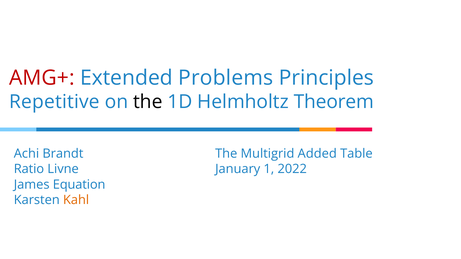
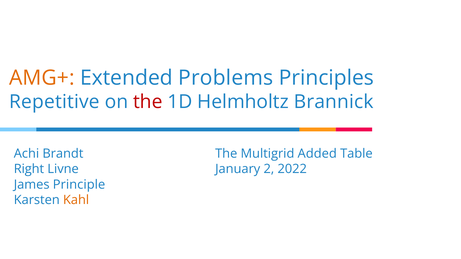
AMG+ colour: red -> orange (42, 78)
the colour: black -> red (148, 102)
Theorem: Theorem -> Brannick (334, 102)
1: 1 -> 2 (269, 169)
Ratio: Ratio -> Right (29, 169)
Equation: Equation -> Principle (79, 185)
